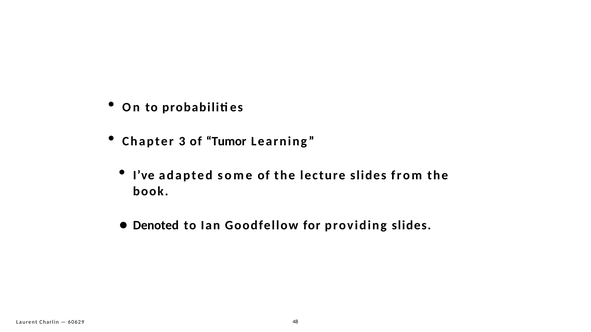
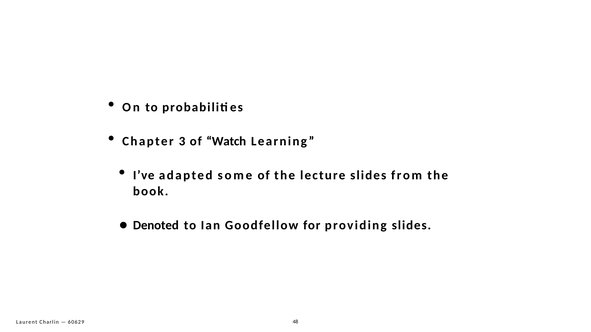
Tumor: Tumor -> Watch (226, 142)
